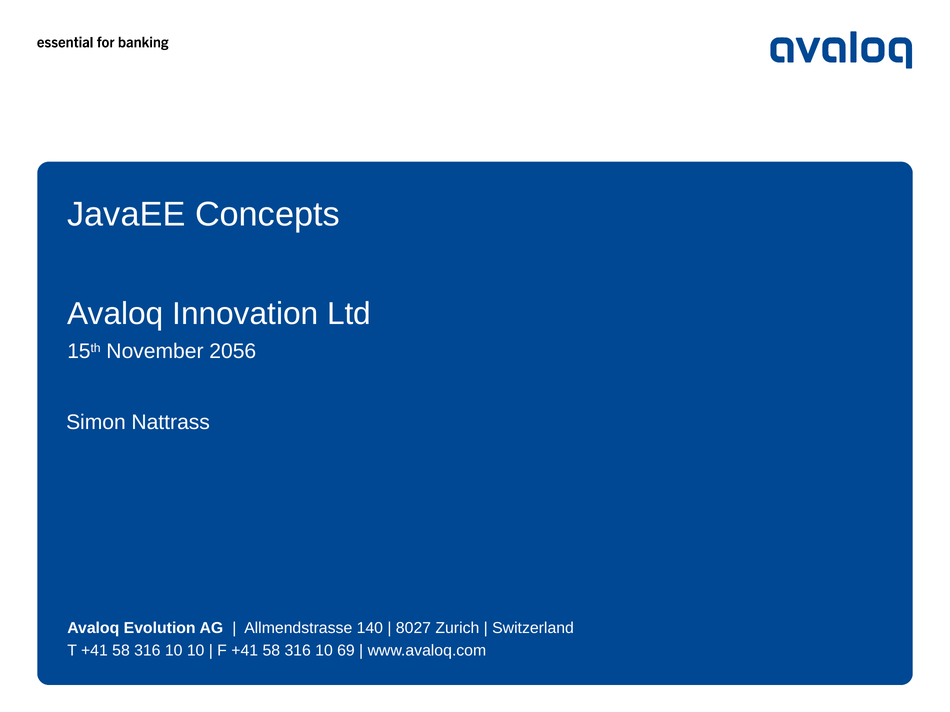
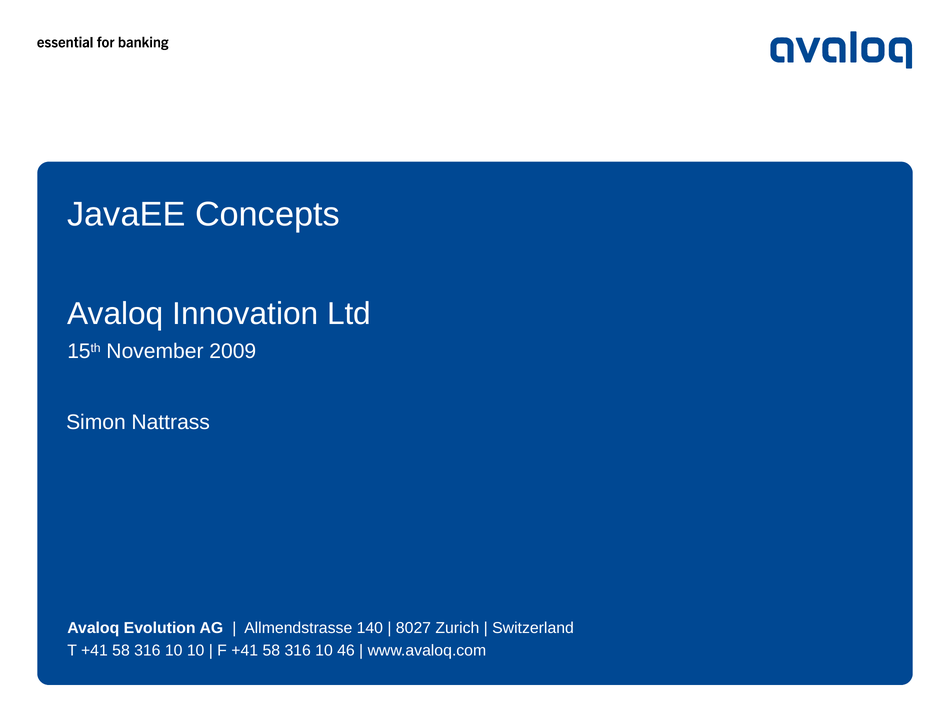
2056: 2056 -> 2009 (233, 352)
69: 69 -> 46 (346, 651)
